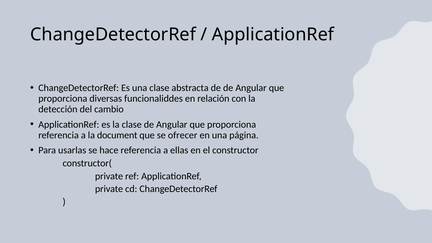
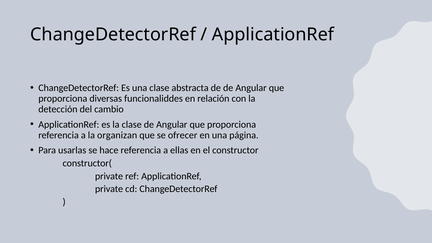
document: document -> organizan (117, 135)
